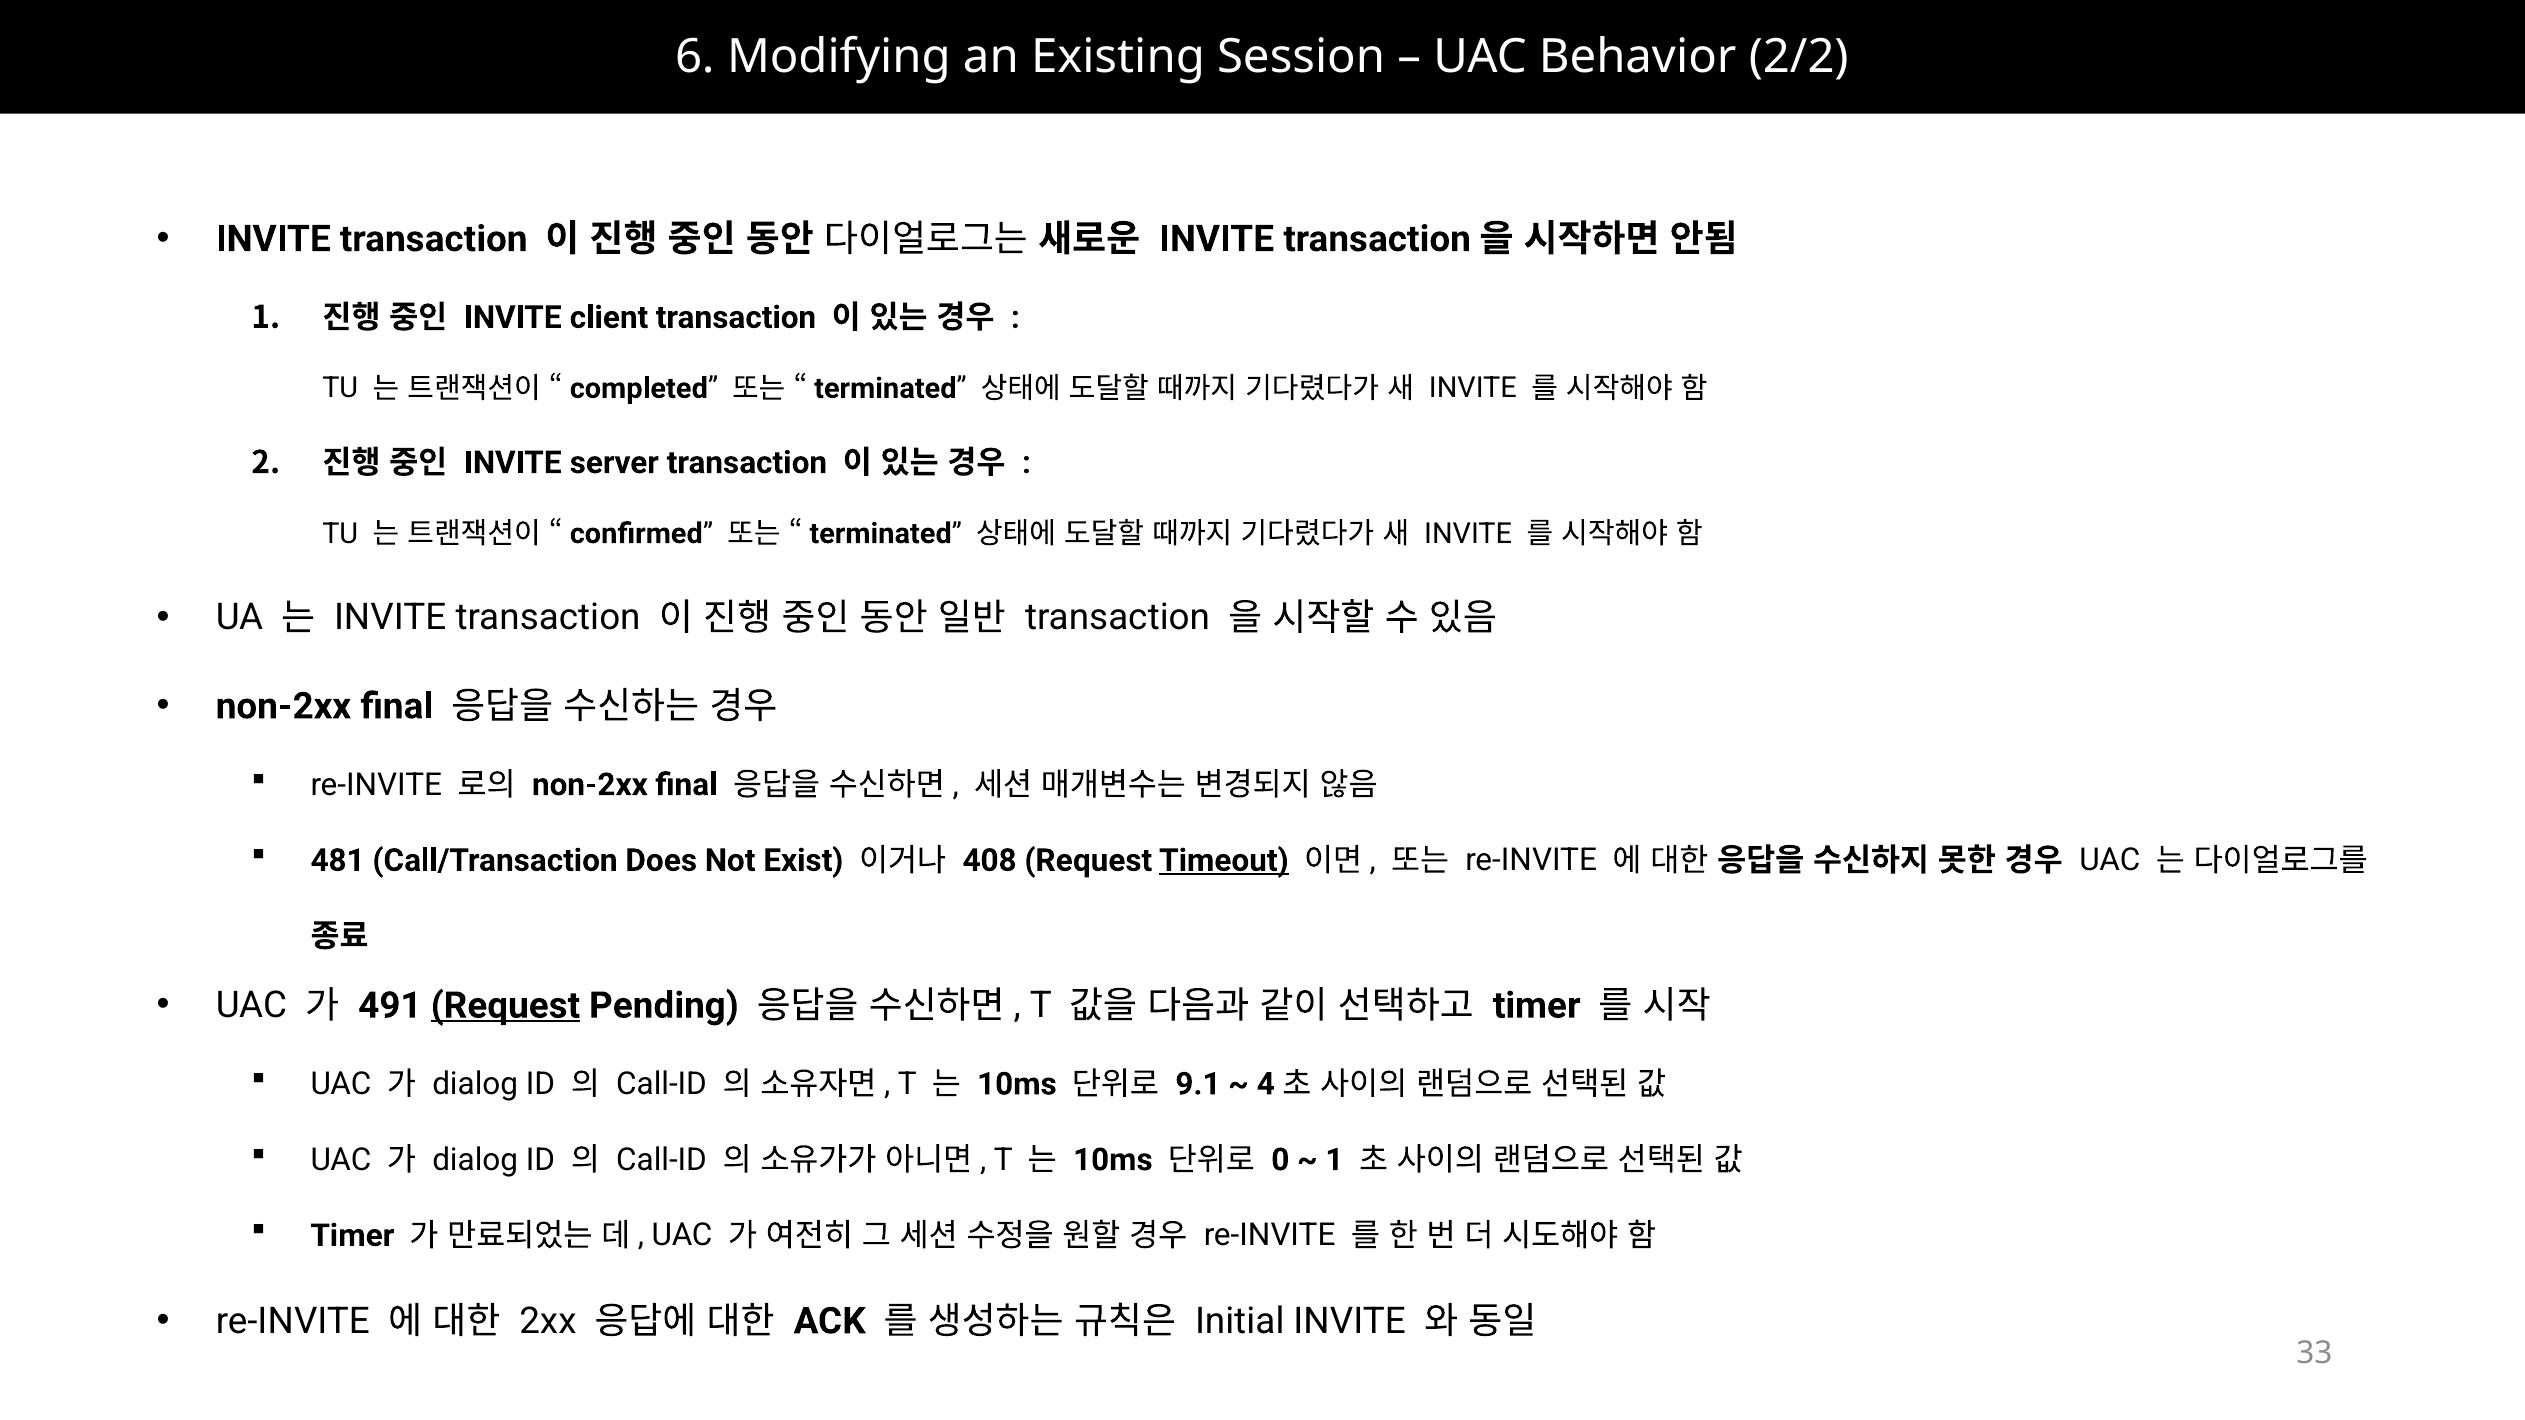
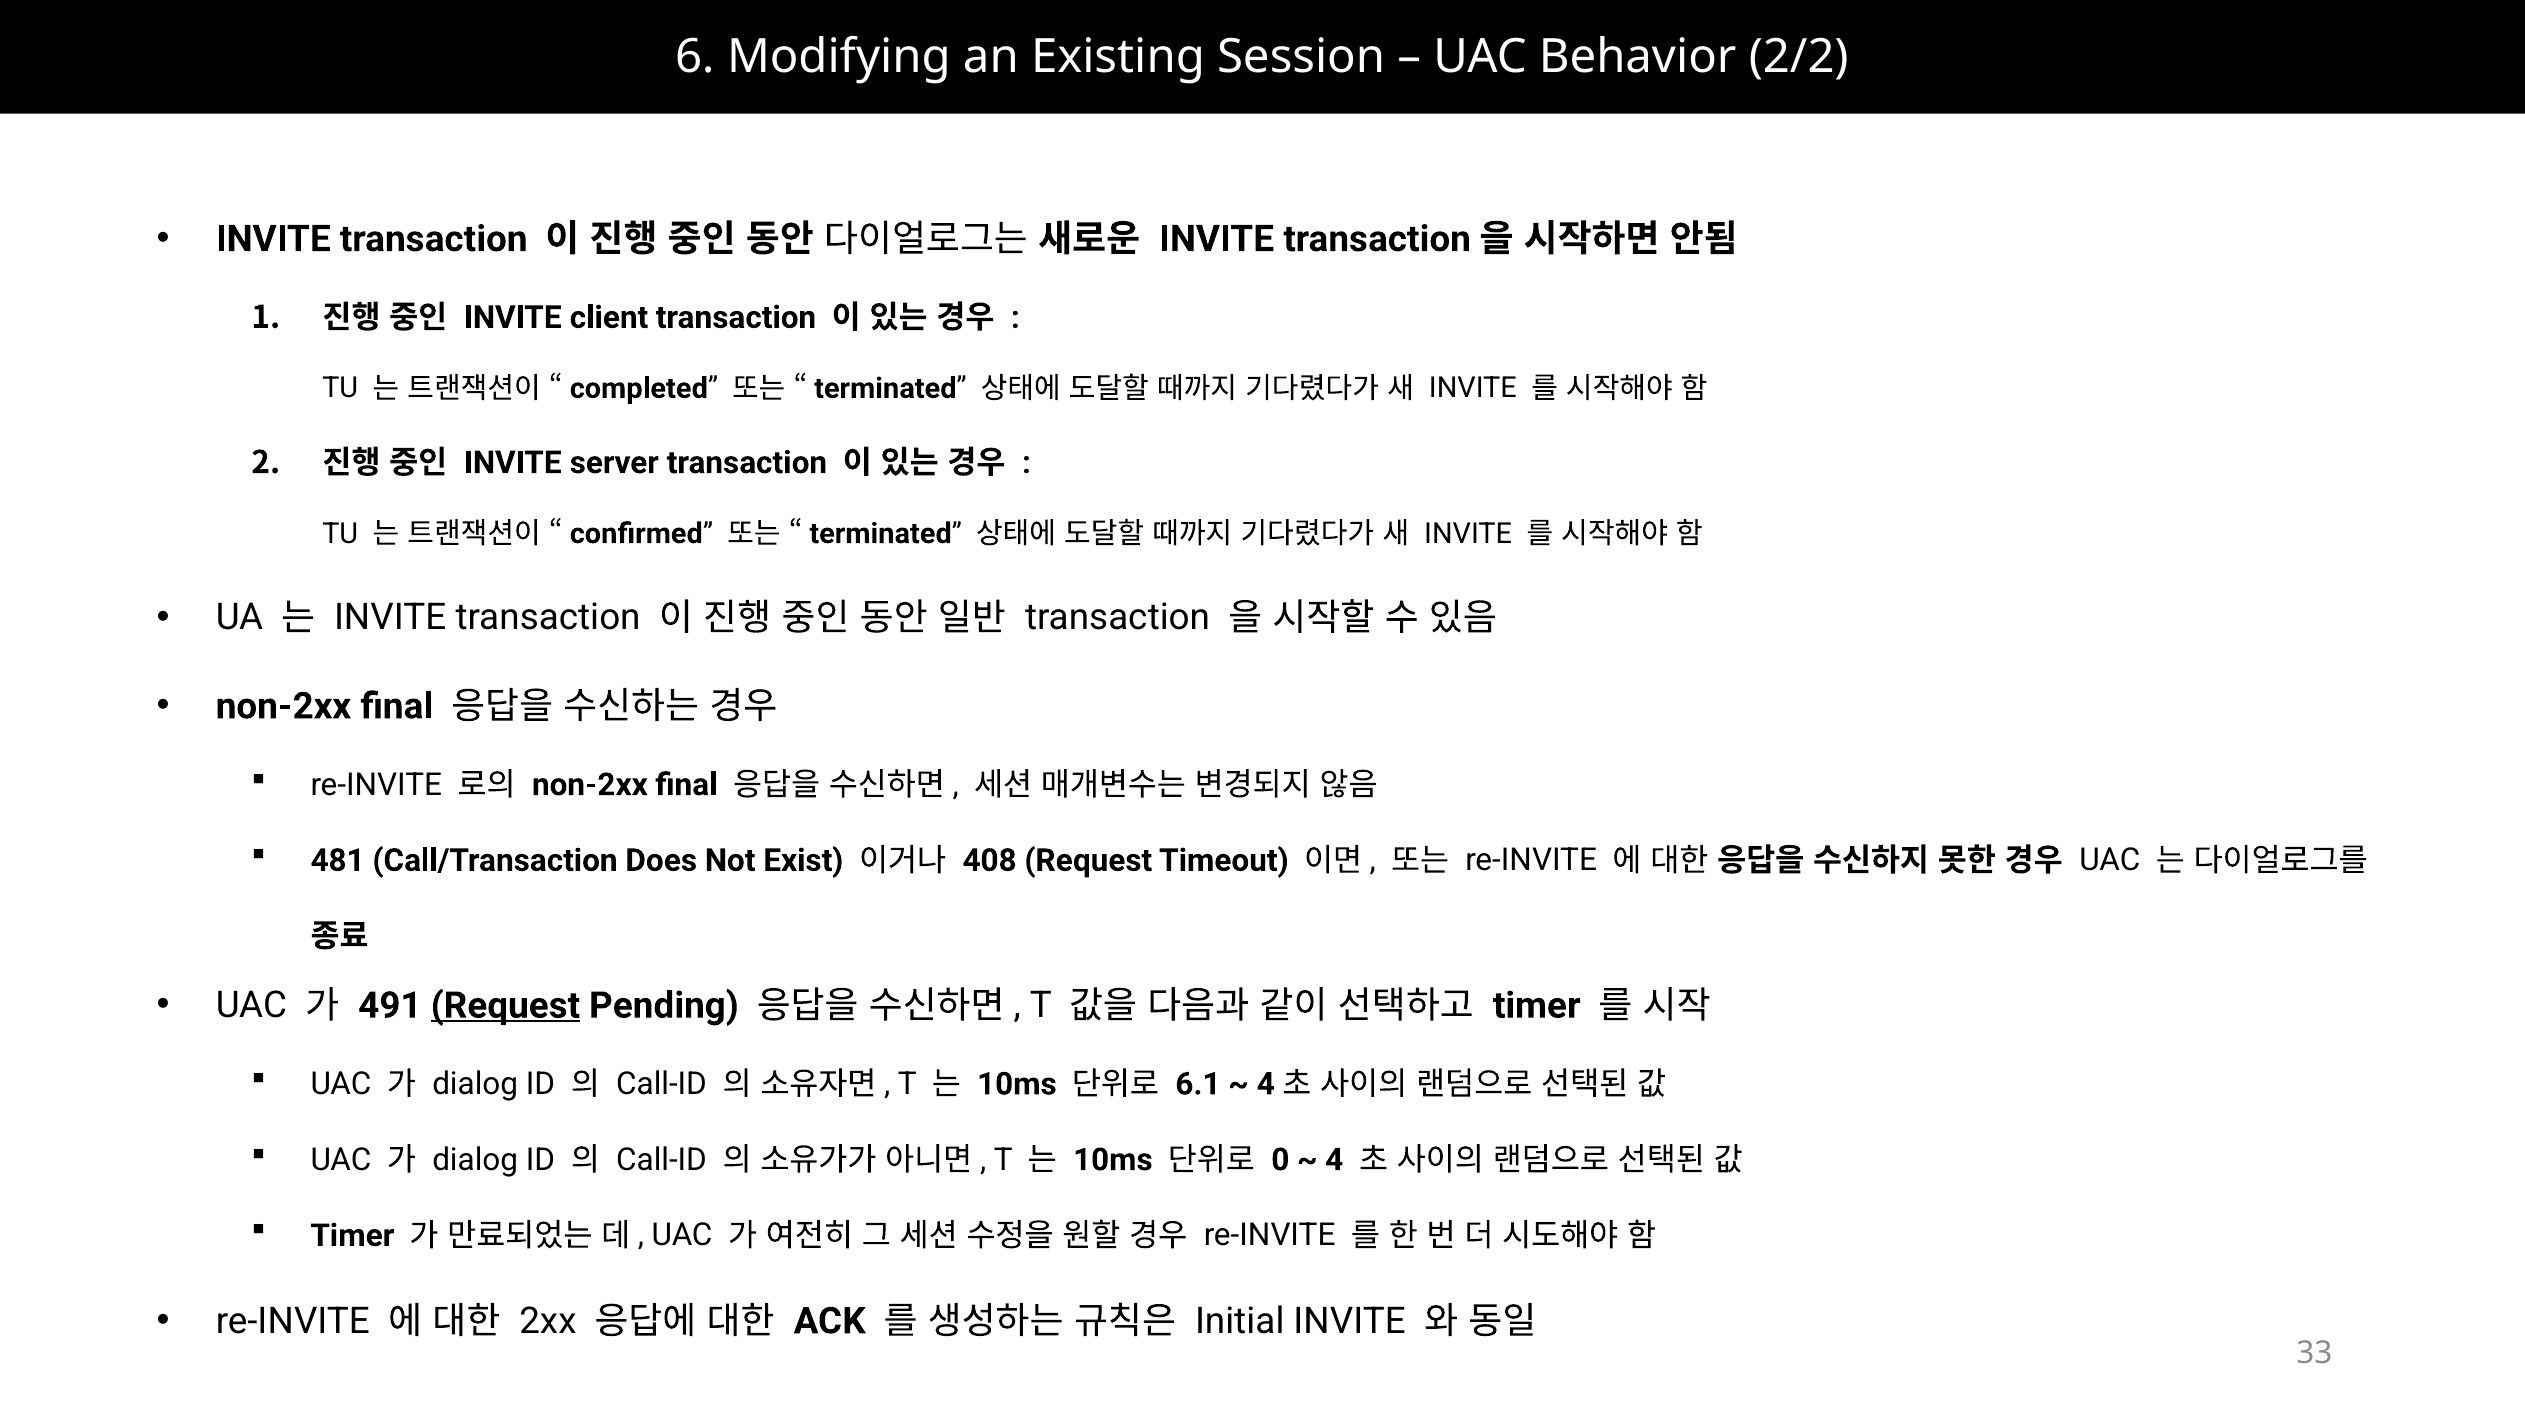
Timeout underline: present -> none (1224, 861)
9.1: 9.1 -> 6.1 (1198, 1084)
1: 1 -> 4 (1334, 1160)
